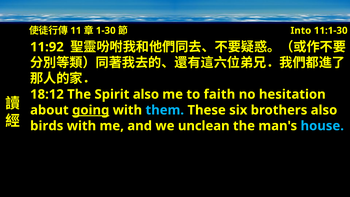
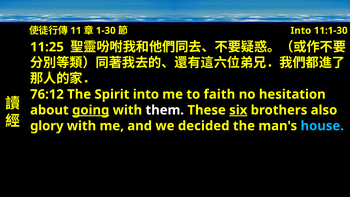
11:92: 11:92 -> 11:25 (47, 47)
18:12: 18:12 -> 76:12 (47, 94)
Spirit also: also -> into (146, 94)
them colour: light blue -> white (165, 110)
six underline: none -> present (238, 110)
birds: birds -> glory (47, 126)
unclean: unclean -> decided (204, 126)
